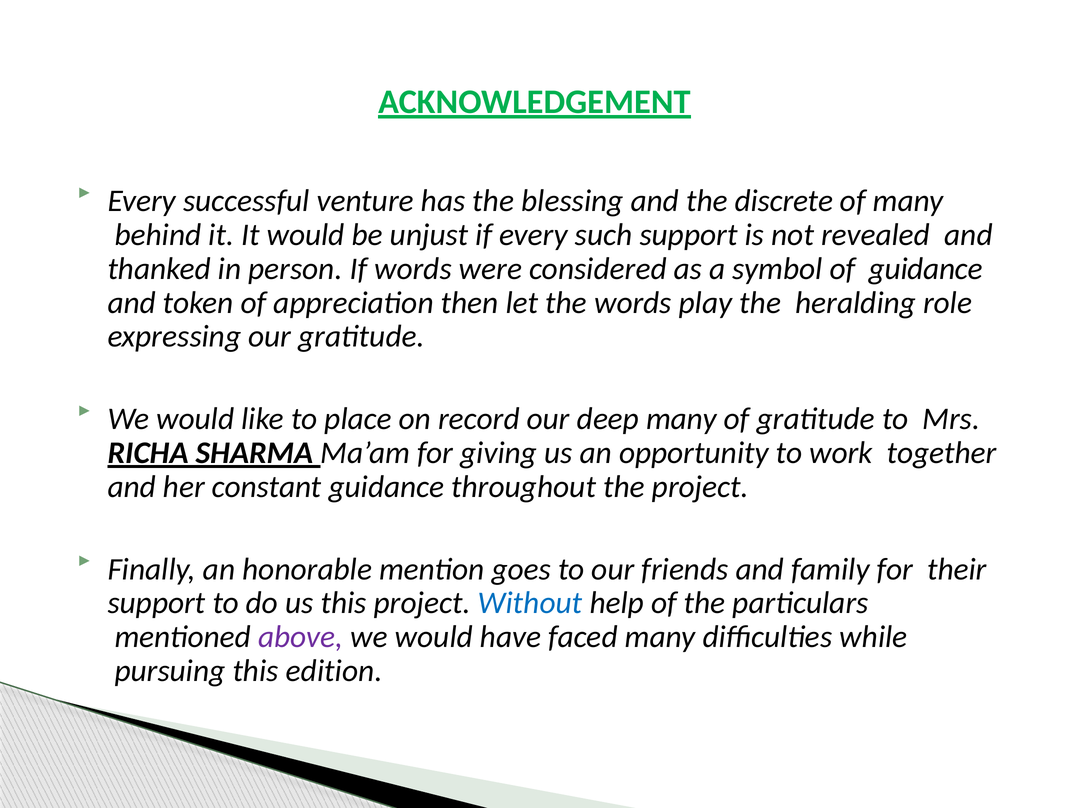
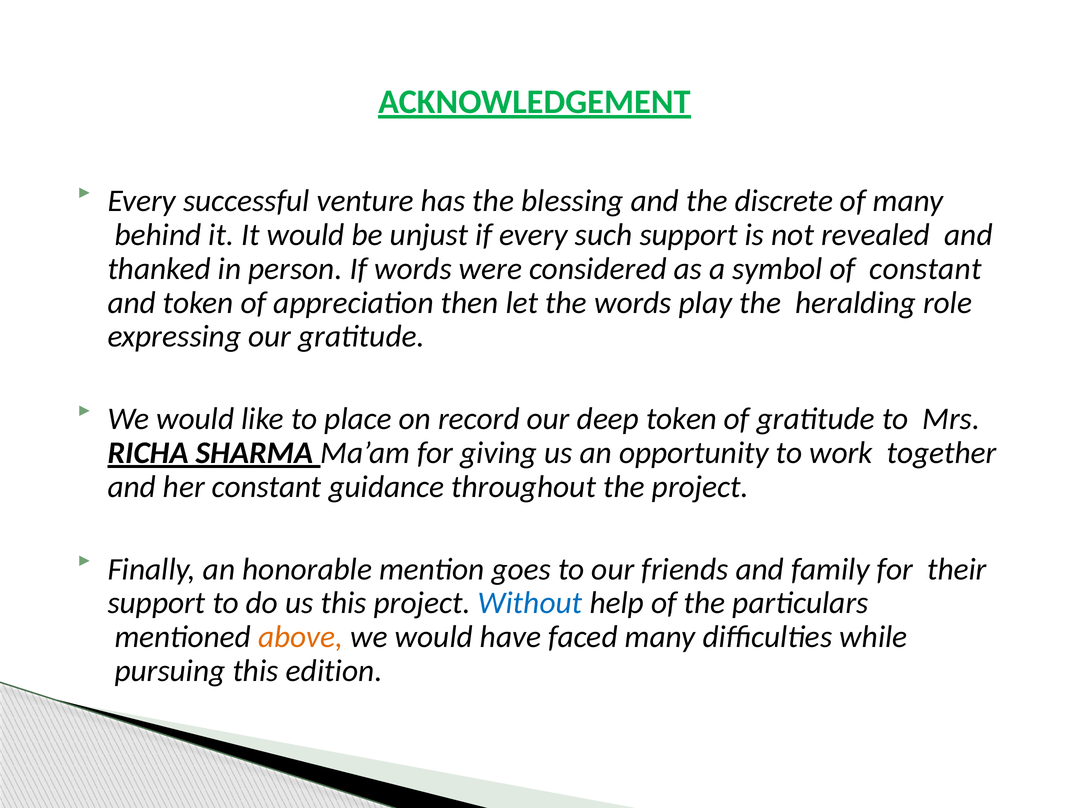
of guidance: guidance -> constant (926, 269)
deep many: many -> token (682, 419)
above colour: purple -> orange (301, 637)
